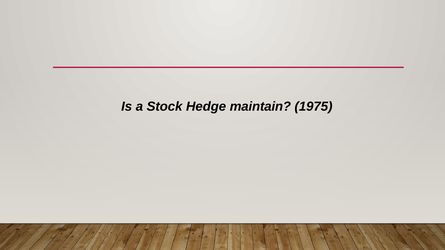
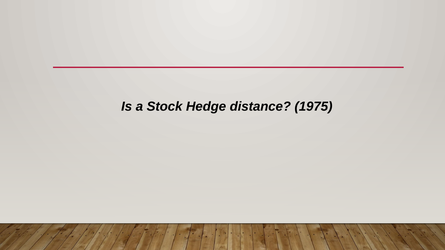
maintain: maintain -> distance (260, 107)
